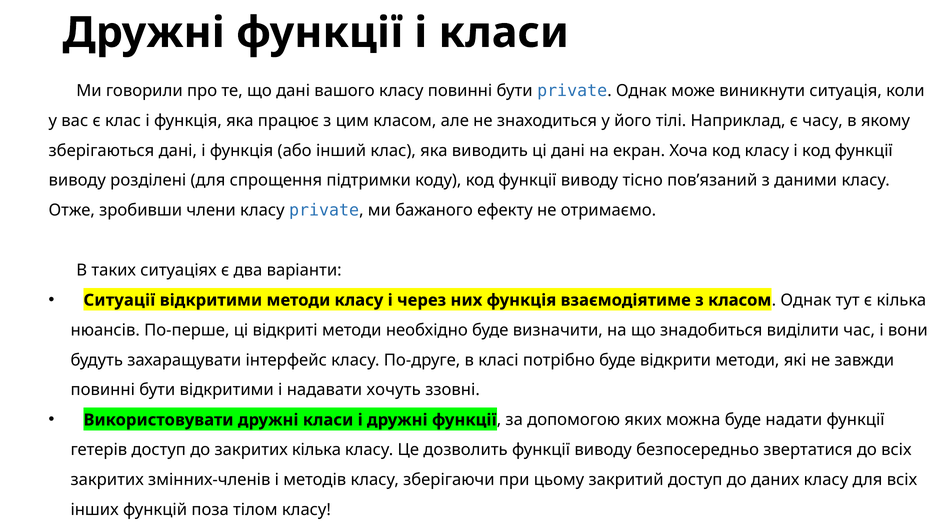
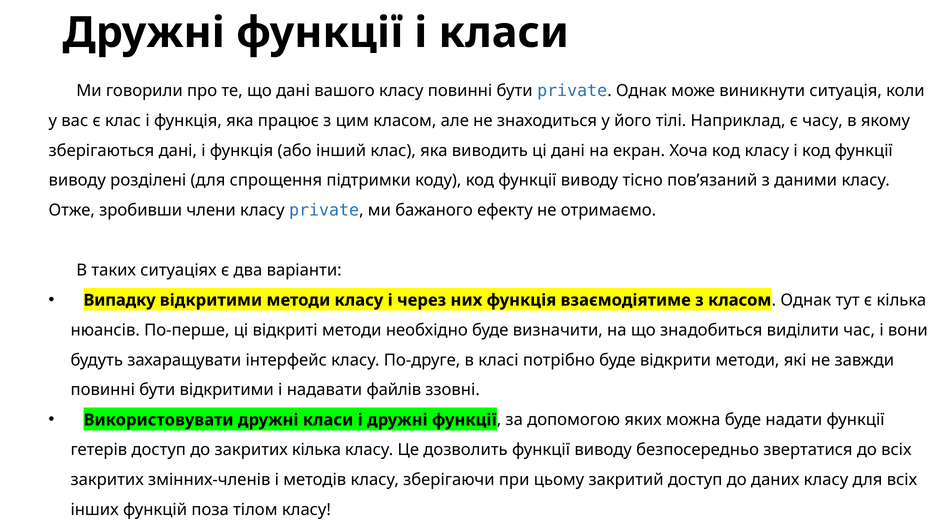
Ситуації: Ситуації -> Випадку (120, 300)
хочуть: хочуть -> файлів (394, 390)
